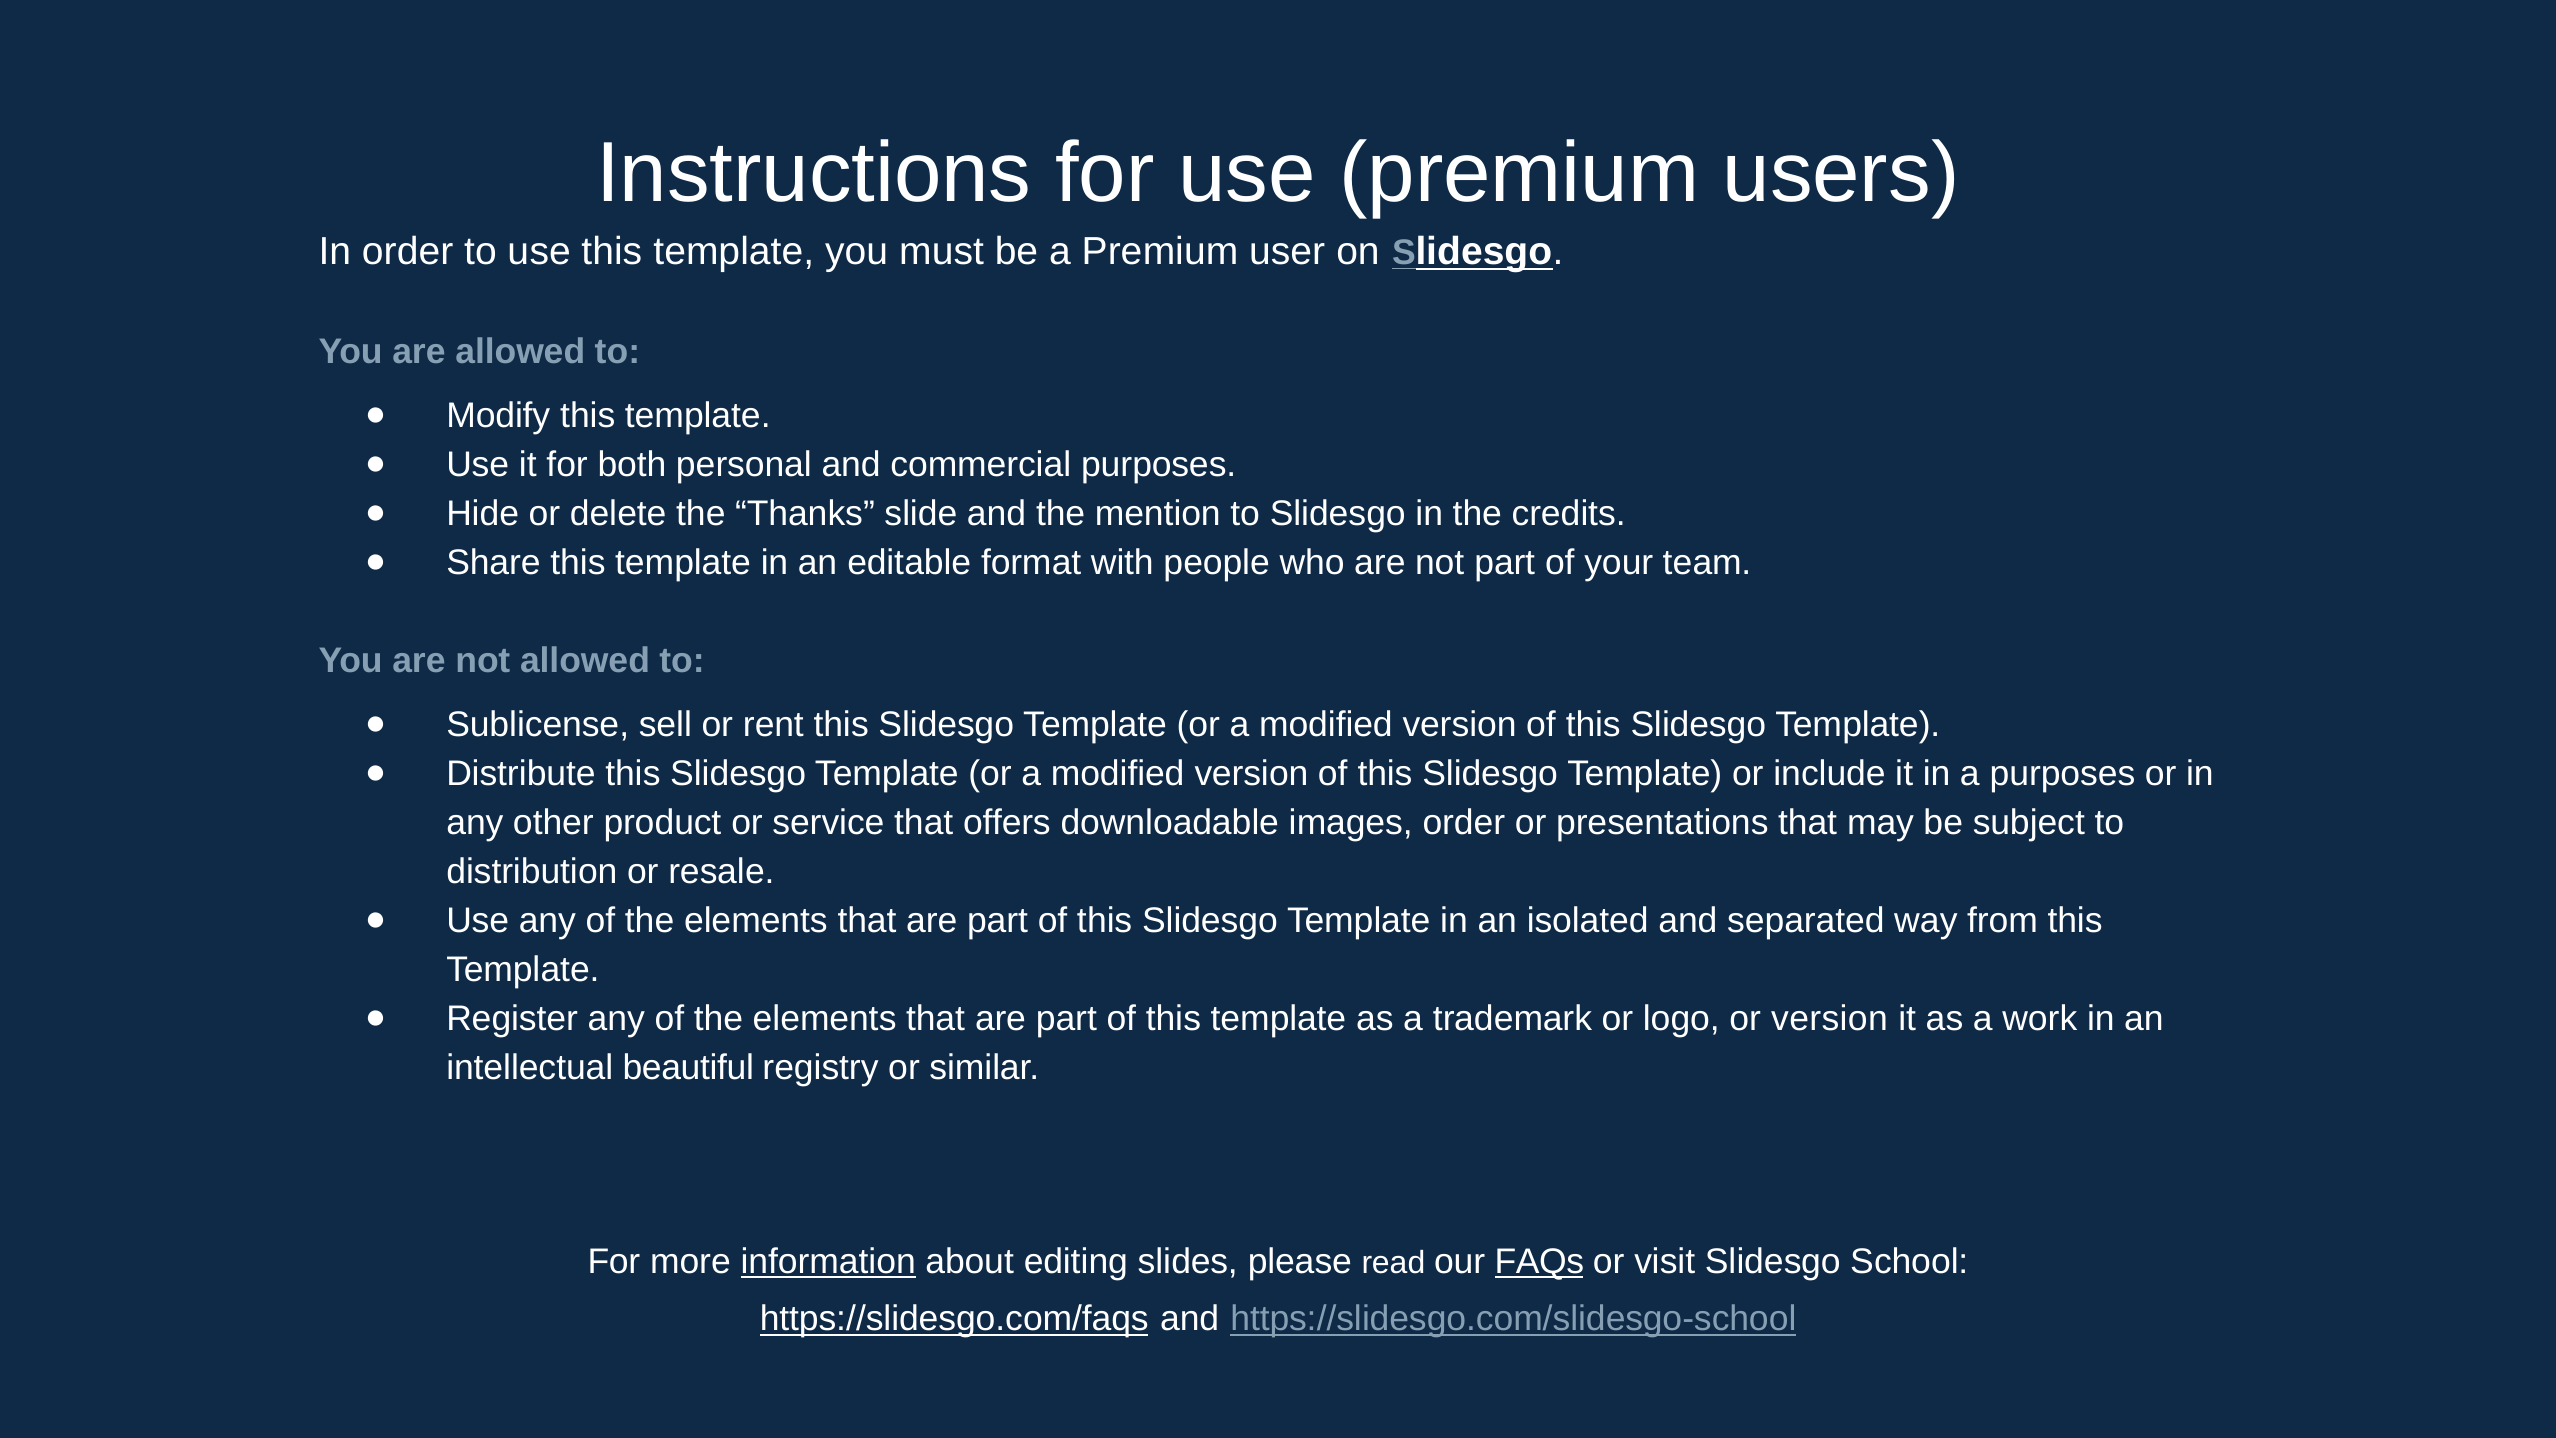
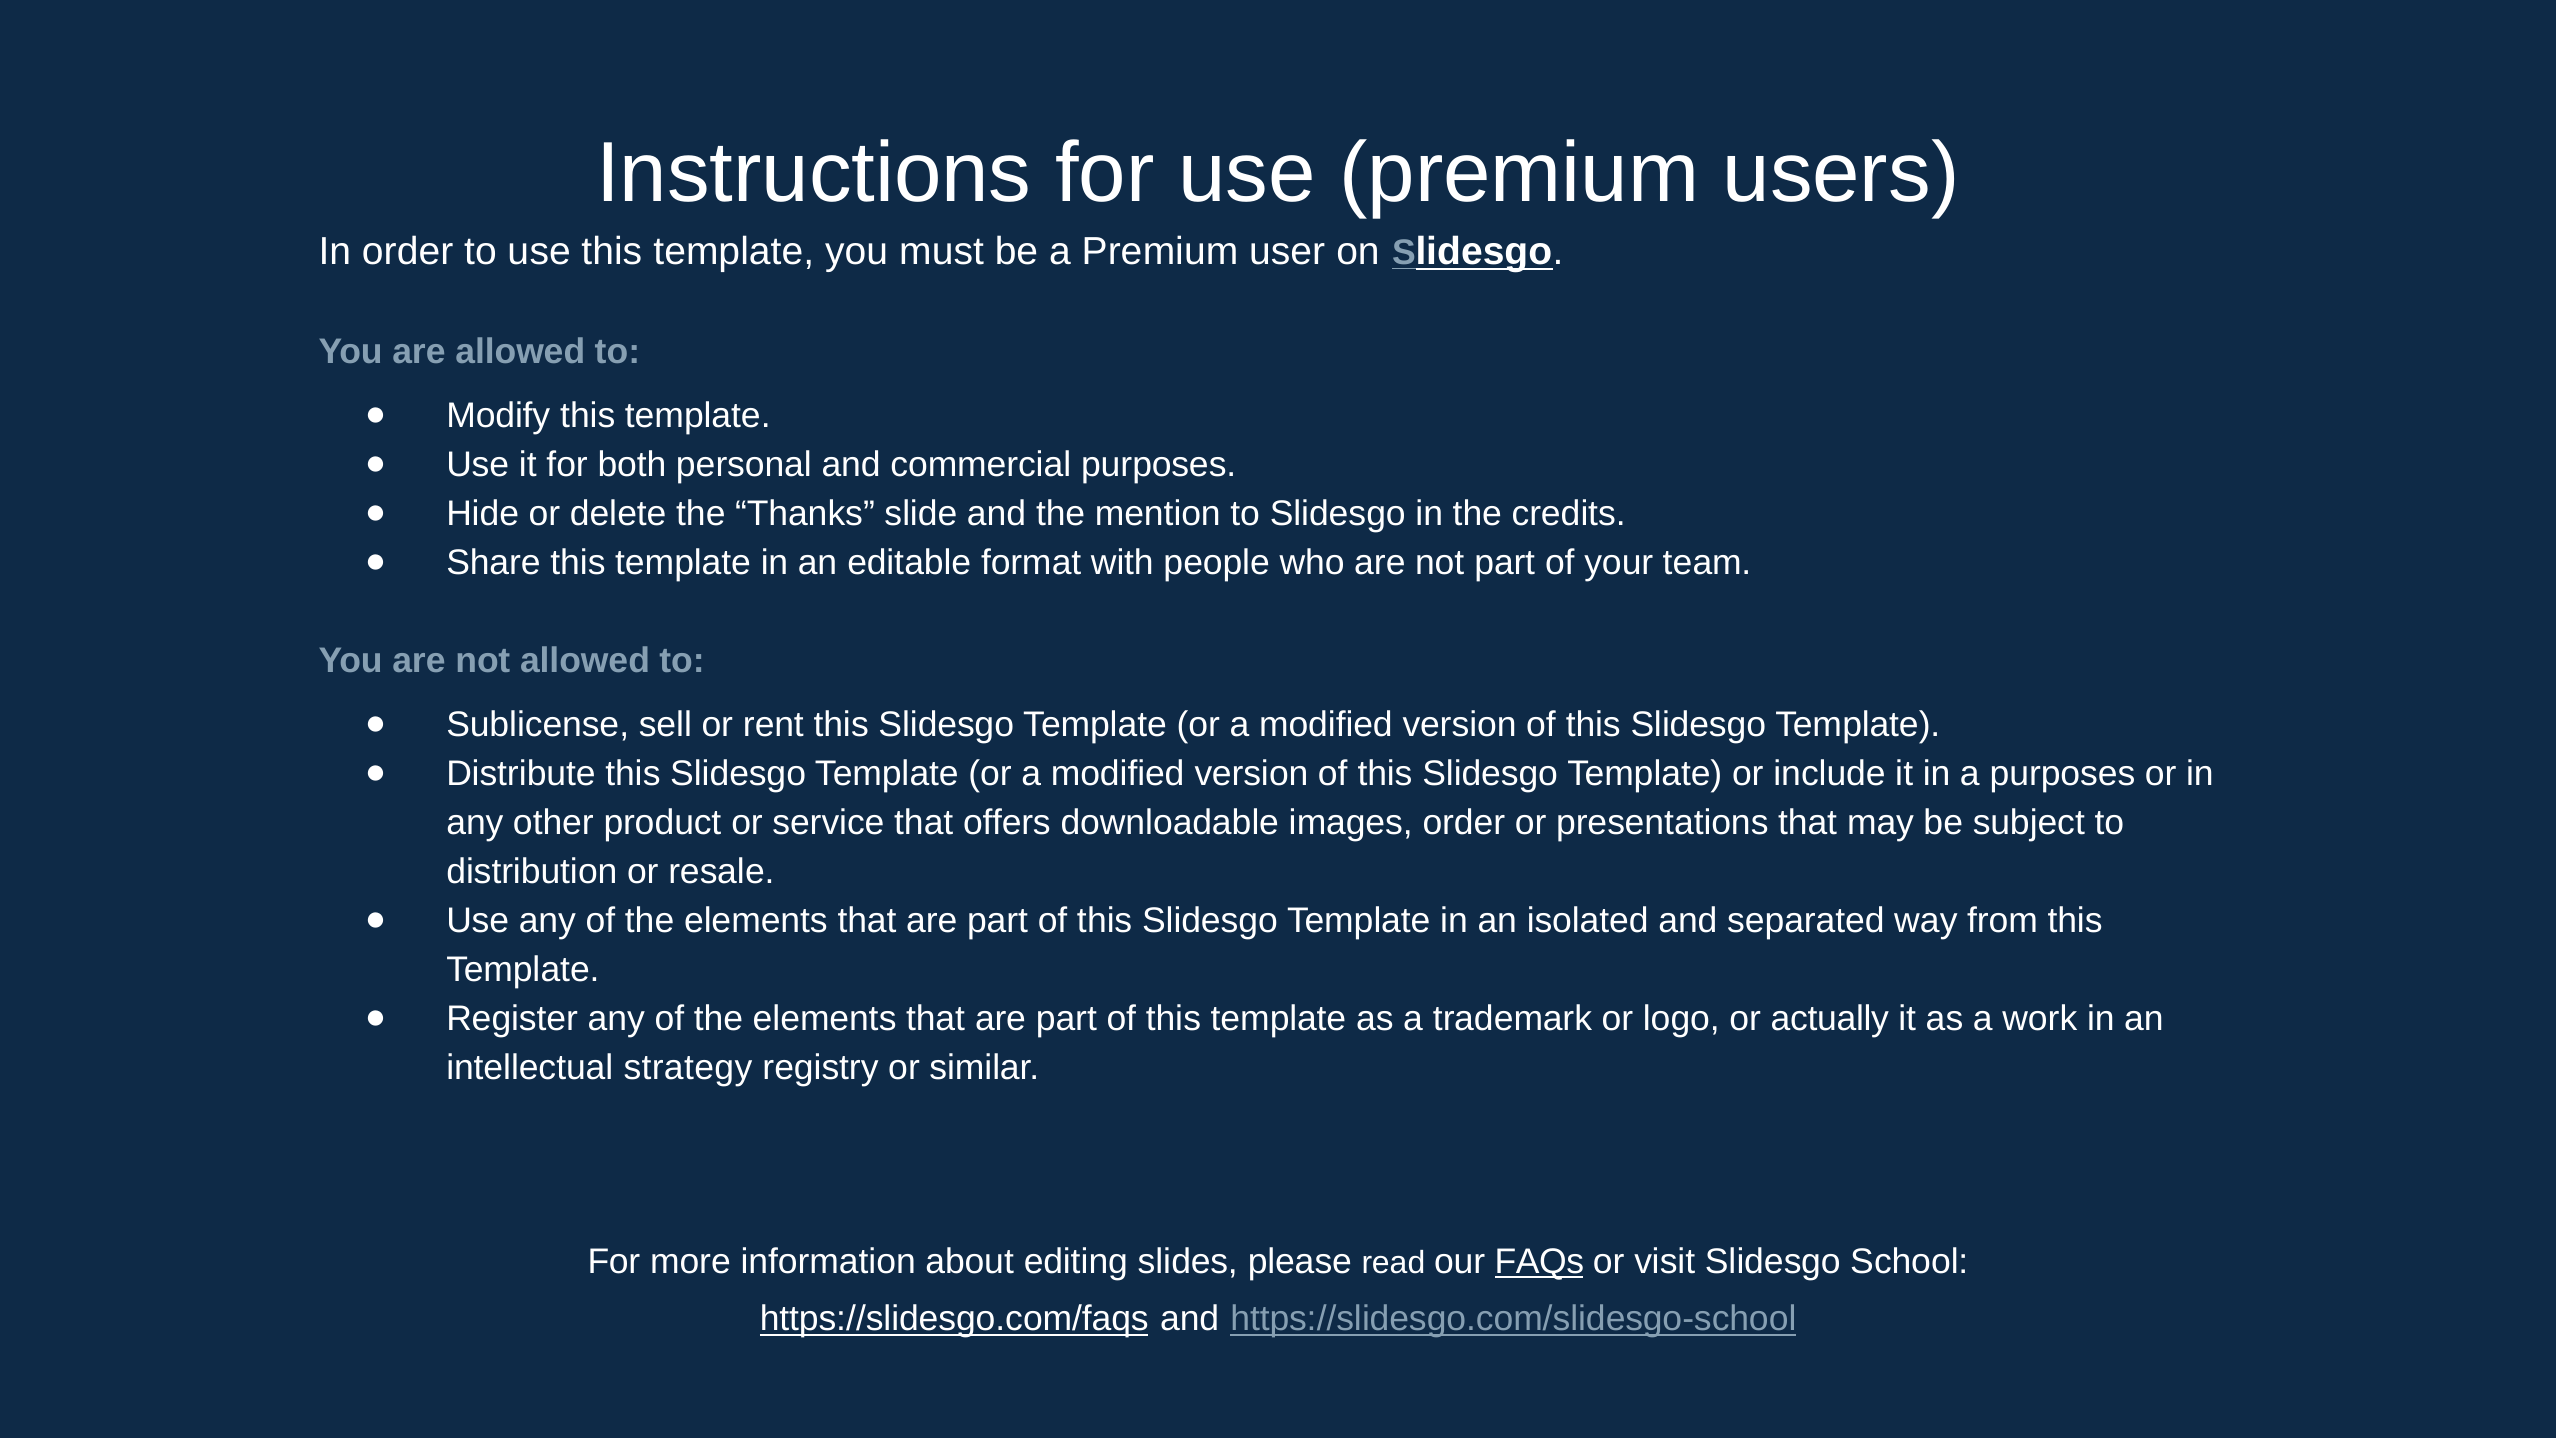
or version: version -> actually (1830, 1018)
beautiful: beautiful -> strategy (688, 1067)
information underline: present -> none (828, 1262)
